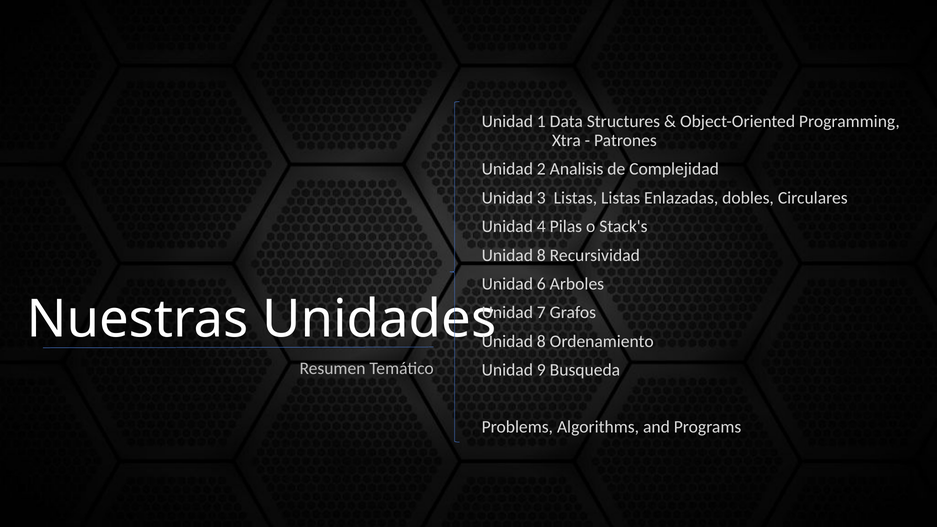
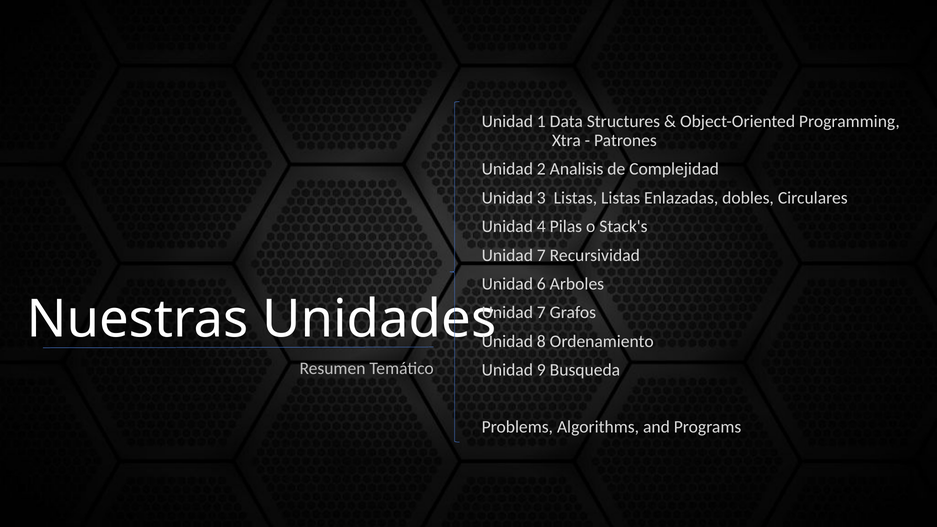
8: 8 -> 7 (541, 255)
